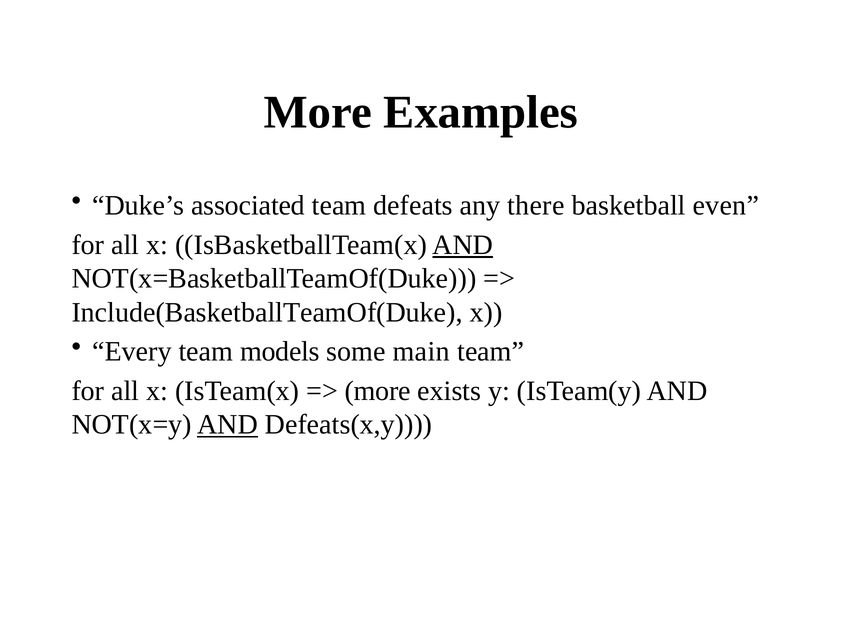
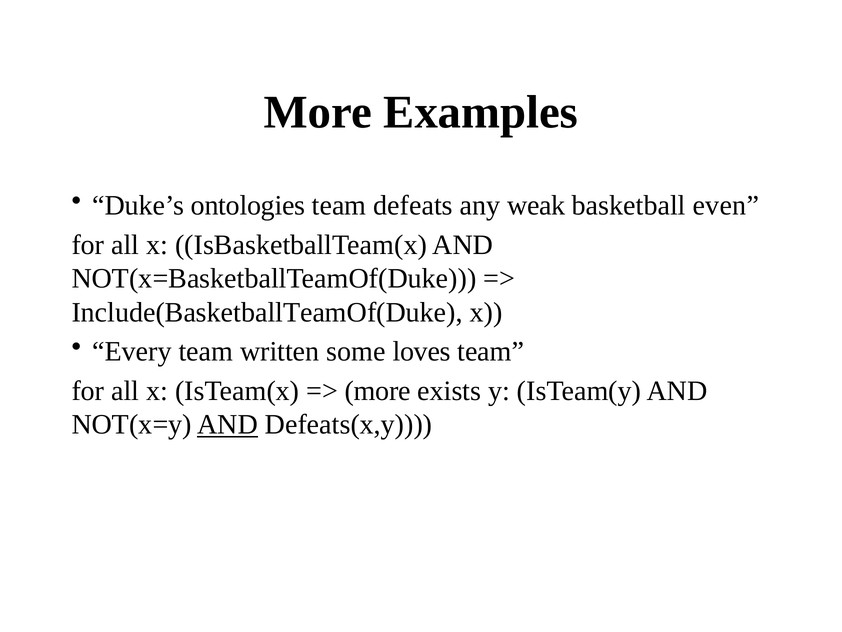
associated: associated -> ontologies (248, 205)
there: there -> weak (536, 205)
AND underline: present -> none (463, 245)
models: models -> written (280, 351)
main: main -> loves (422, 351)
